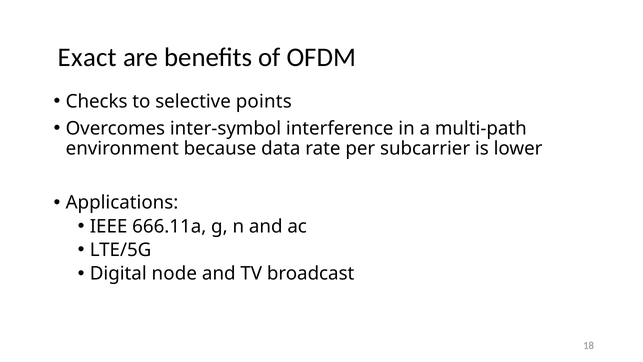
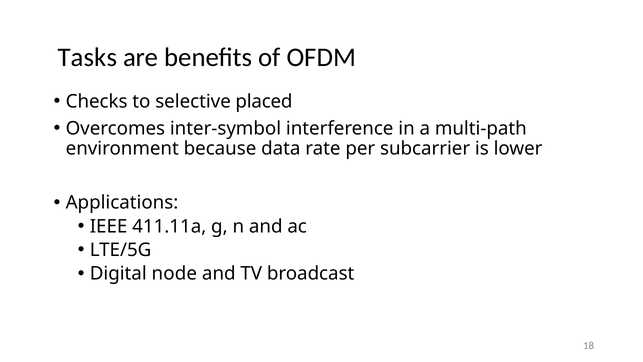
Exact: Exact -> Tasks (87, 57)
points: points -> placed (264, 101)
666.11a: 666.11a -> 411.11a (169, 226)
